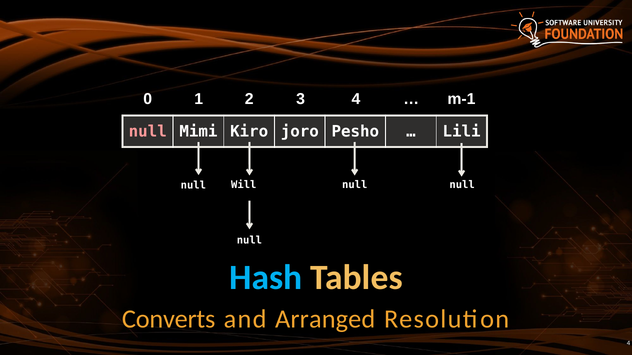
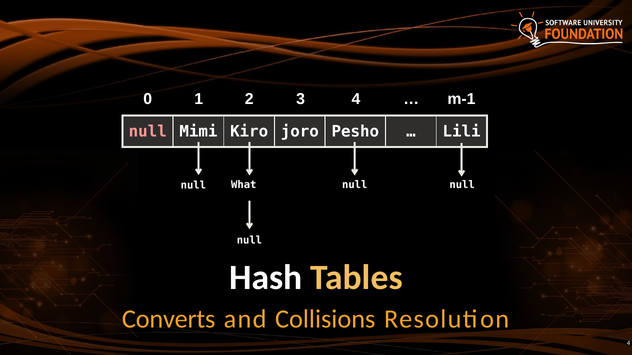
Will: Will -> What (244, 185)
Hash colour: light blue -> white (266, 278)
Arranged: Arranged -> Collisions (325, 319)
